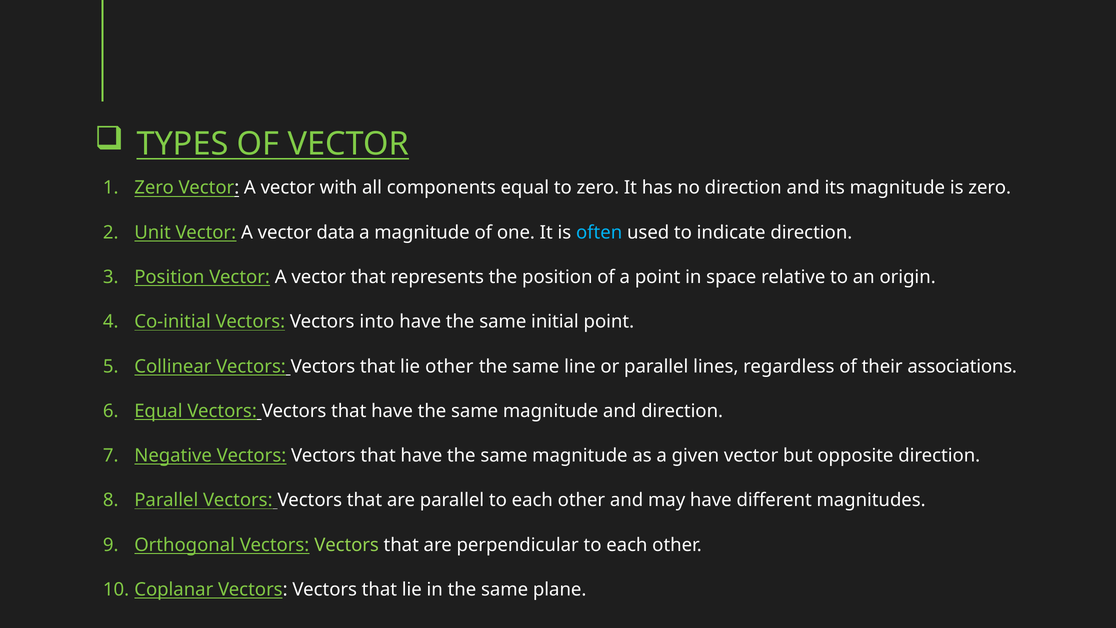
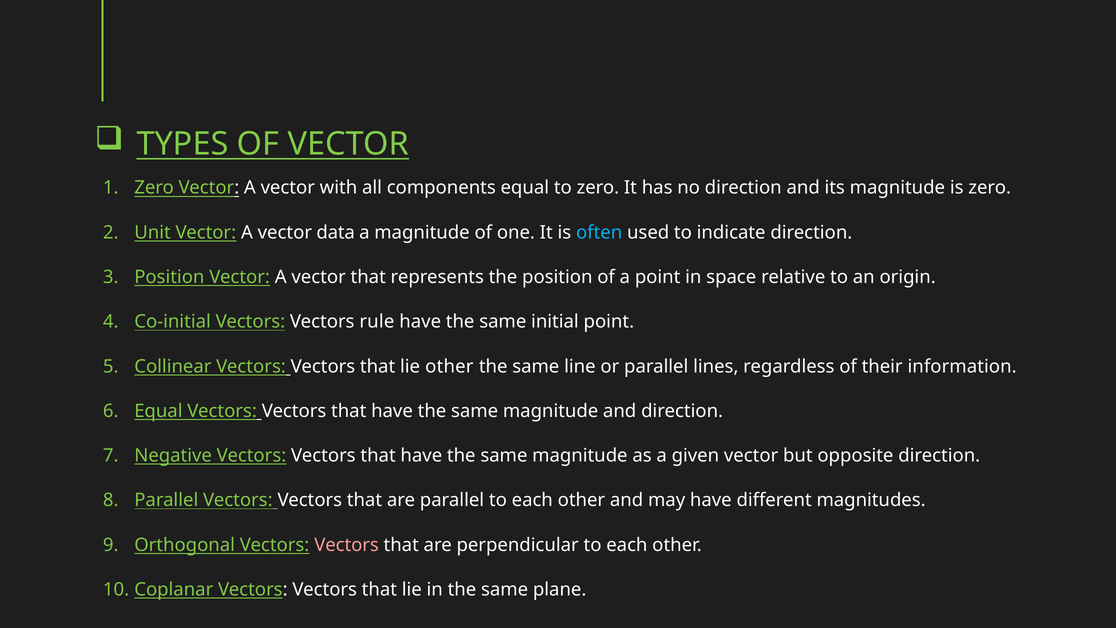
into: into -> rule (377, 322)
associations: associations -> information (962, 366)
Vectors colour: light green -> pink (347, 545)
